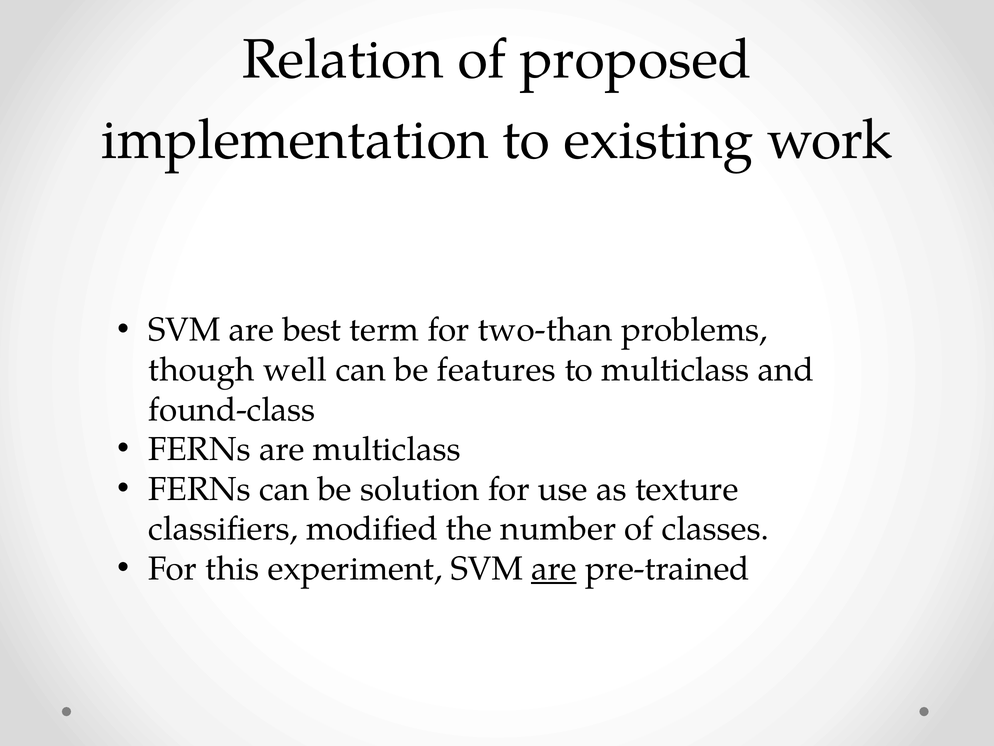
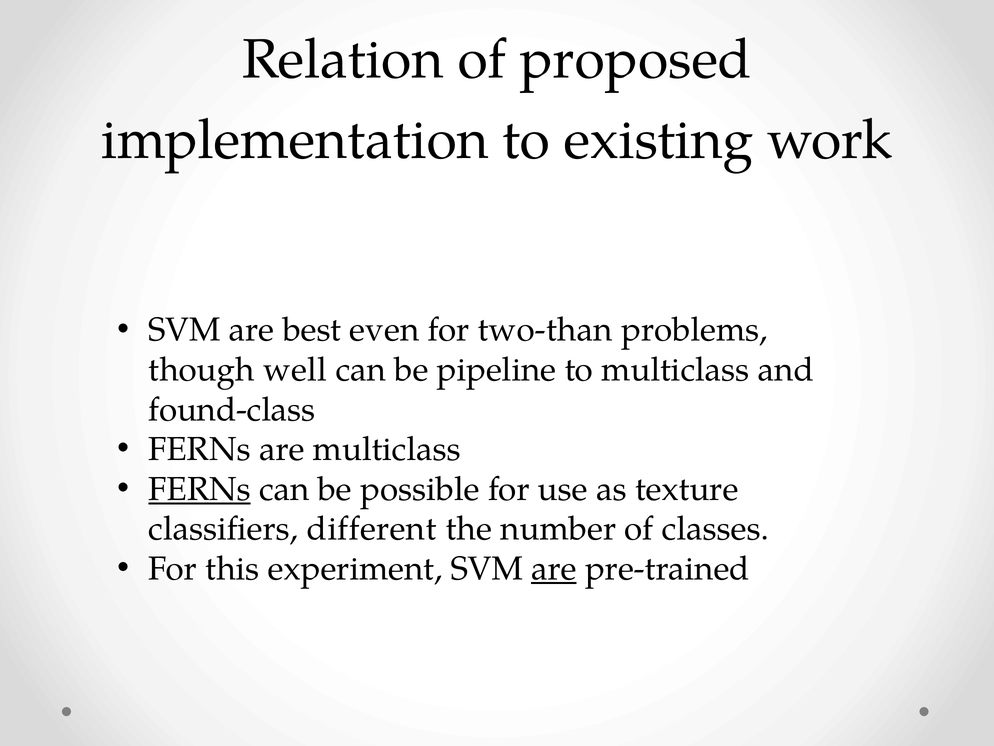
term: term -> even (384, 330)
features: features -> pipeline (497, 370)
FERNs underline: none -> present (200, 489)
solution: solution -> possible (420, 489)
modified: modified -> different (372, 529)
